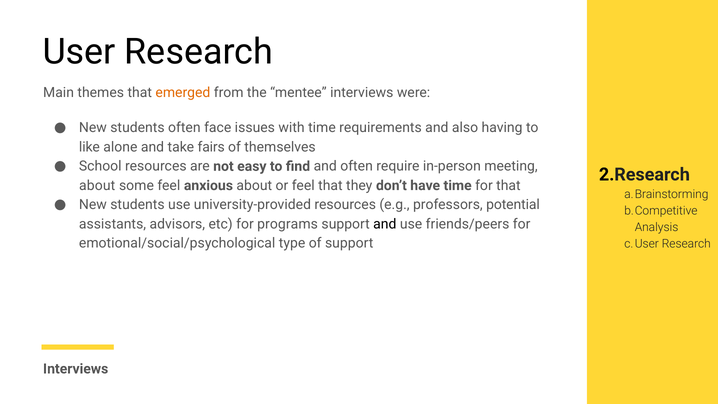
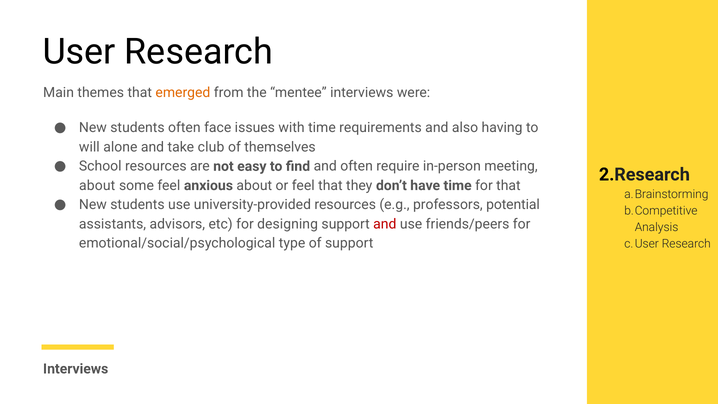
like: like -> will (89, 147)
fairs: fairs -> club (211, 147)
programs: programs -> designing (288, 224)
and colour: black -> red (385, 224)
